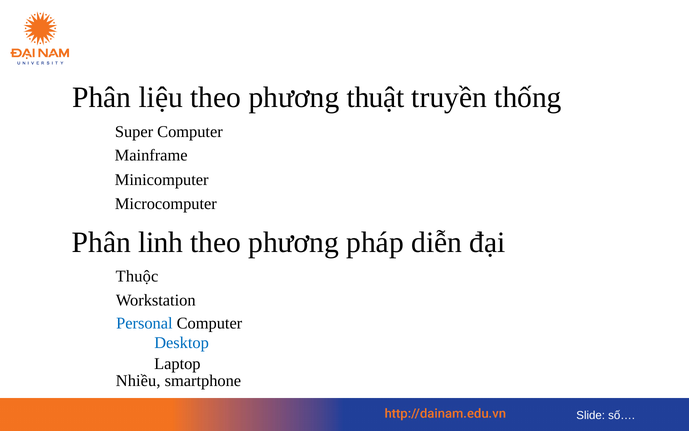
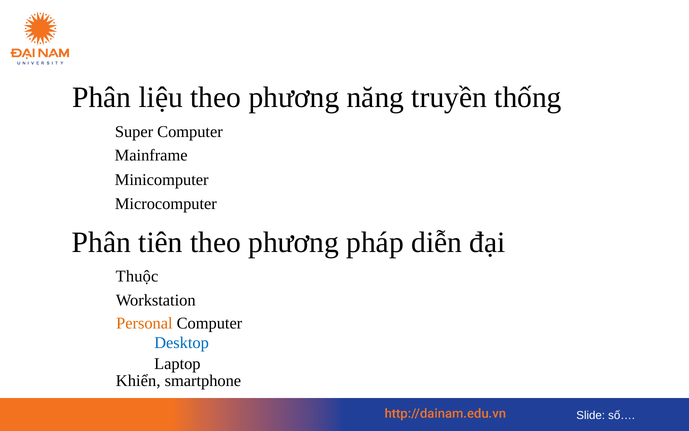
thuật: thuật -> năng (375, 98)
linh: linh -> tiên (161, 242)
Personal colour: blue -> orange (144, 323)
Nhiều: Nhiều -> Khiển (138, 381)
